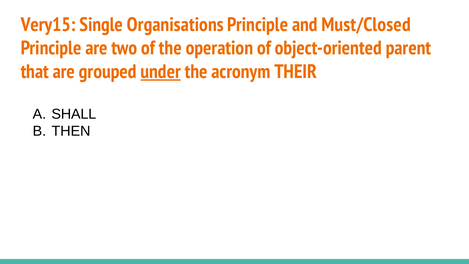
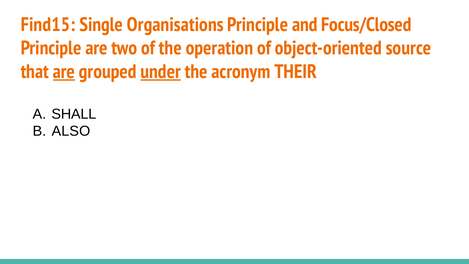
Very15: Very15 -> Find15 (48, 25)
Must/Closed: Must/Closed -> Focus/Closed (366, 25)
parent: parent -> source (409, 48)
are underline: none -> present (64, 72)
THEN: THEN -> ALSO (71, 131)
